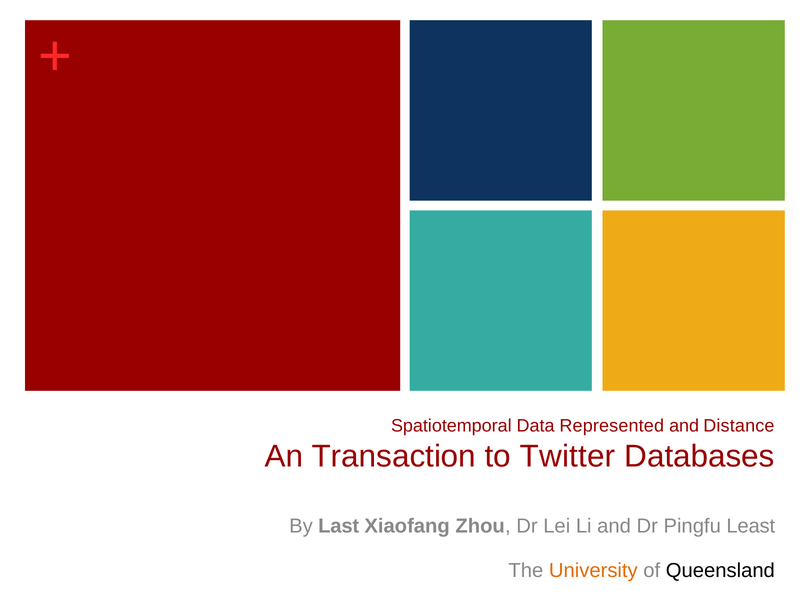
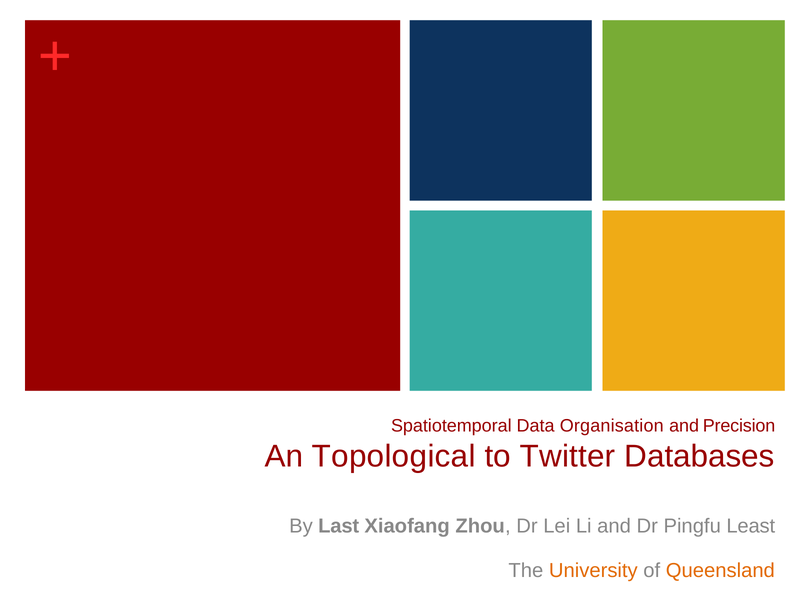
Represented: Represented -> Organisation (612, 426)
Distance: Distance -> Precision (739, 426)
Transaction: Transaction -> Topological (394, 457)
Queensland colour: black -> orange (720, 571)
